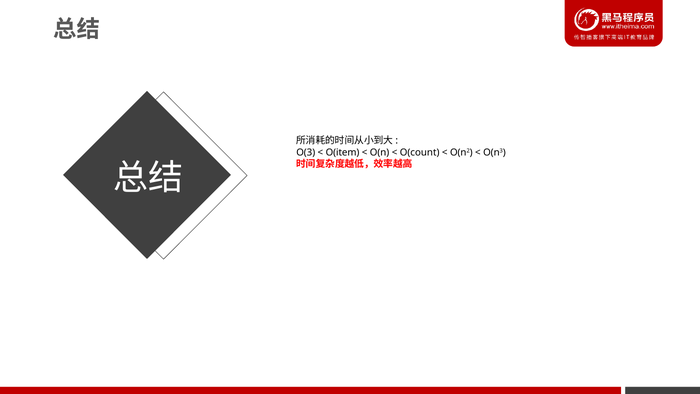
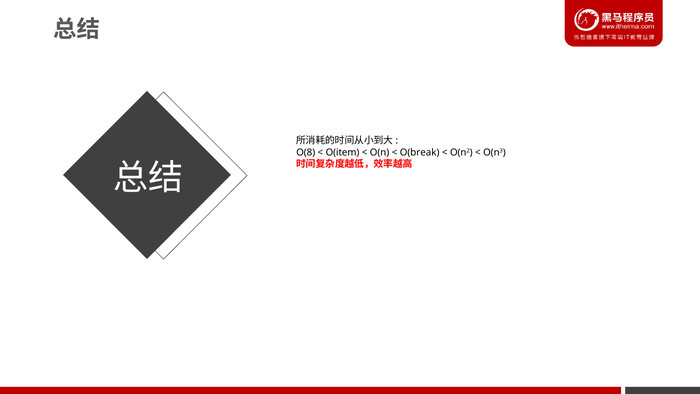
O(3: O(3 -> O(8 (306, 152)
O(count: O(count -> O(break (420, 152)
